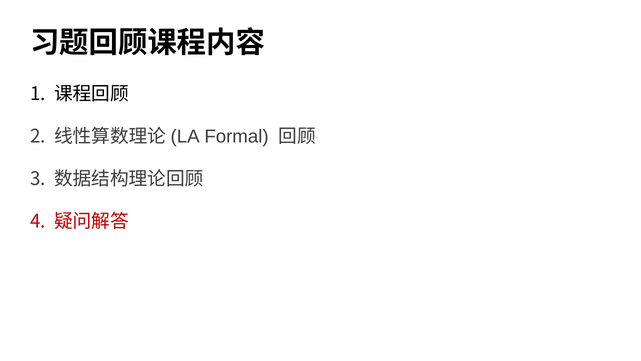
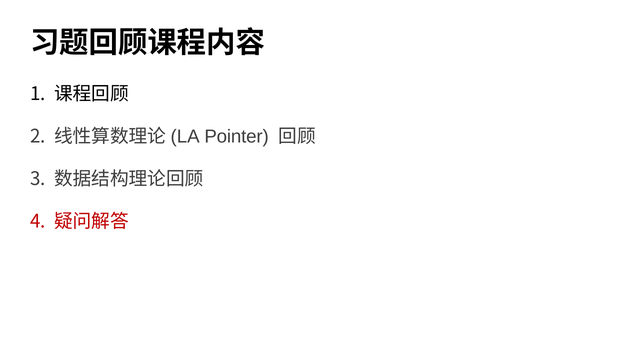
Formal: Formal -> Pointer (237, 137)
